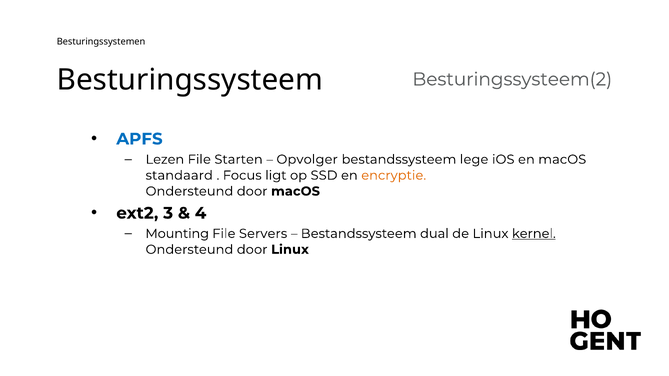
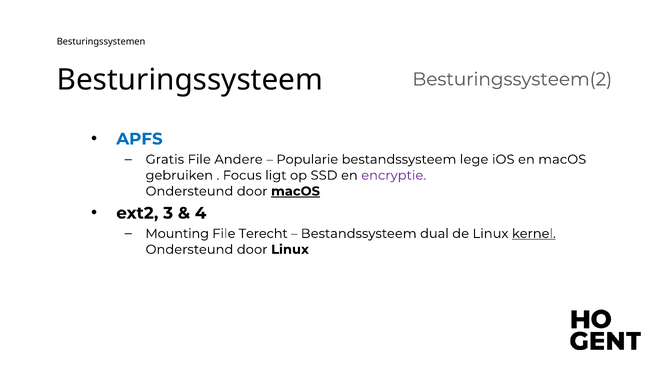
Lezen: Lezen -> Gratis (165, 160)
Starten: Starten -> Andere (239, 160)
Opvolger: Opvolger -> Popularie (307, 160)
standaard: standaard -> gebruiken (179, 176)
encryptie colour: orange -> purple (394, 176)
macOS underline: none -> present (296, 191)
Servers: Servers -> Terecht (263, 234)
